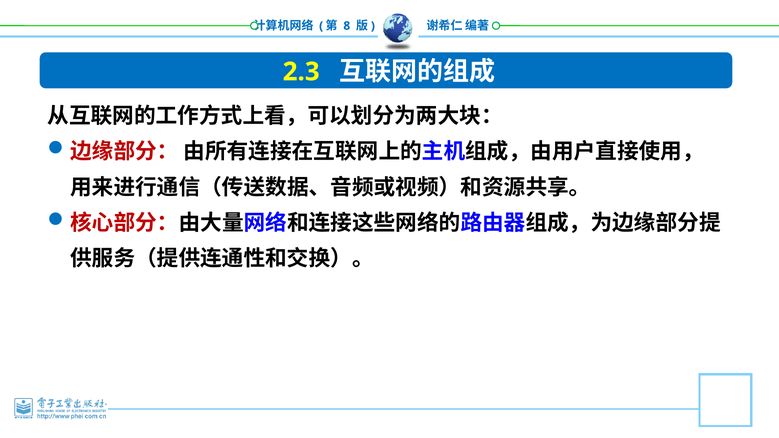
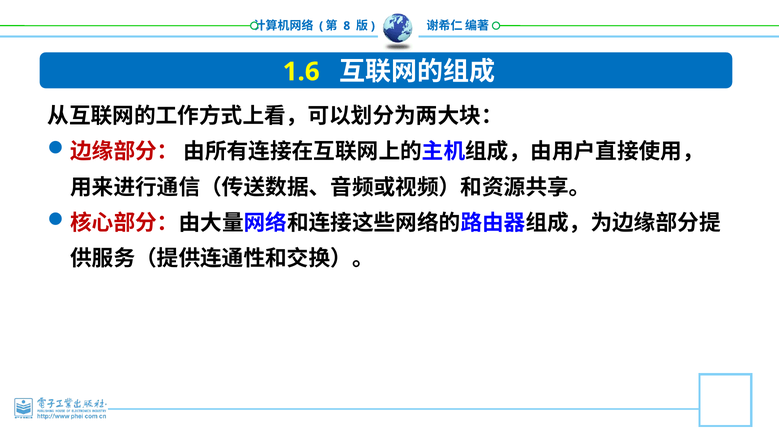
2.3: 2.3 -> 1.6 (301, 72)
